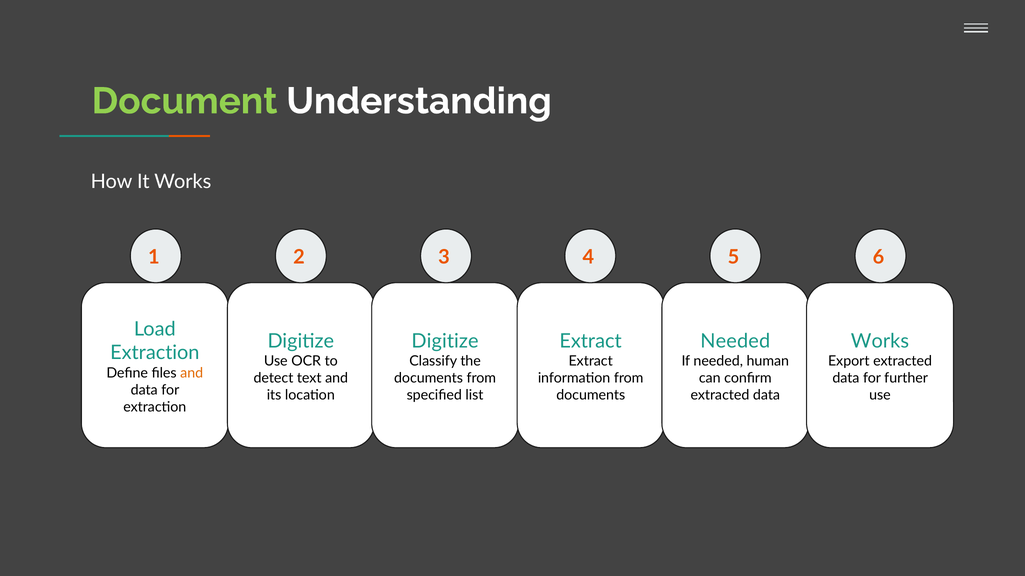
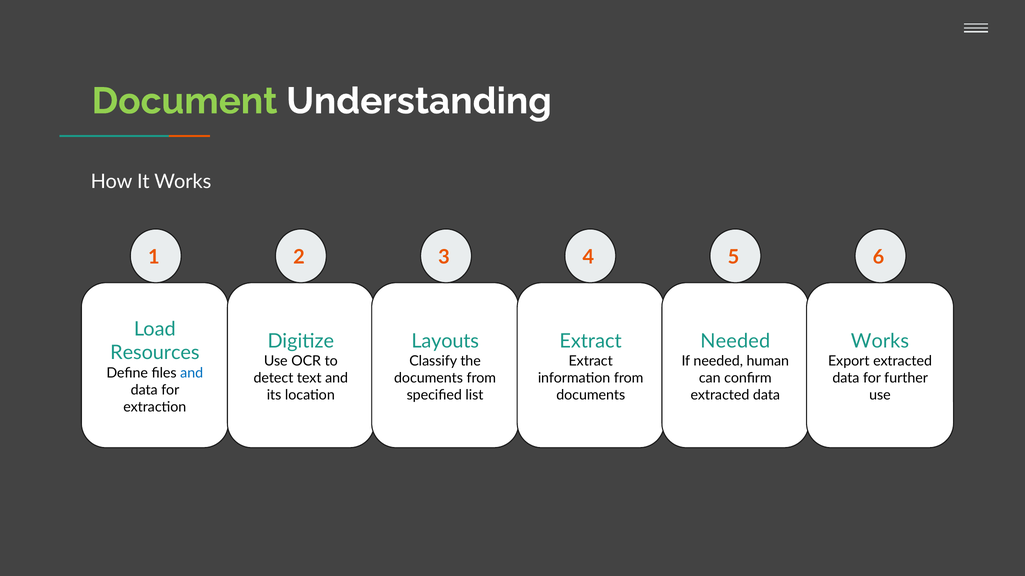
Digitize: Digitize -> Layouts (445, 341)
Extraction: Extraction -> Resources (155, 353)
and colour: orange -> blue (192, 373)
